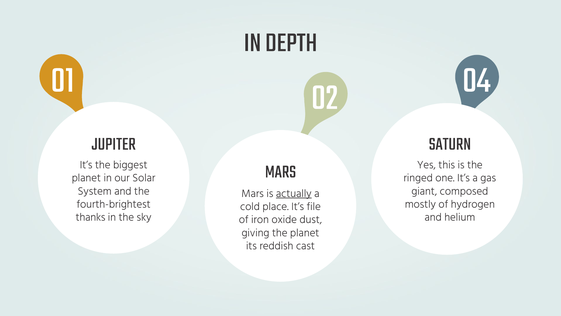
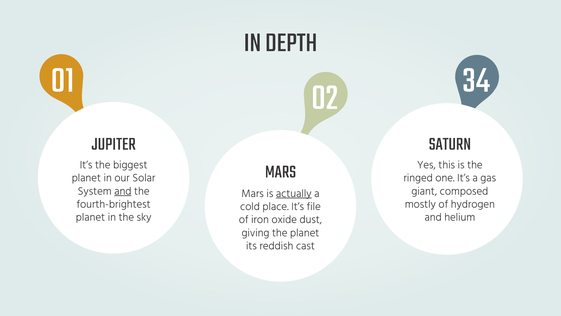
04: 04 -> 34 (476, 79)
and underline: none -> present (123, 191)
thanks: thanks -> planet (90, 217)
